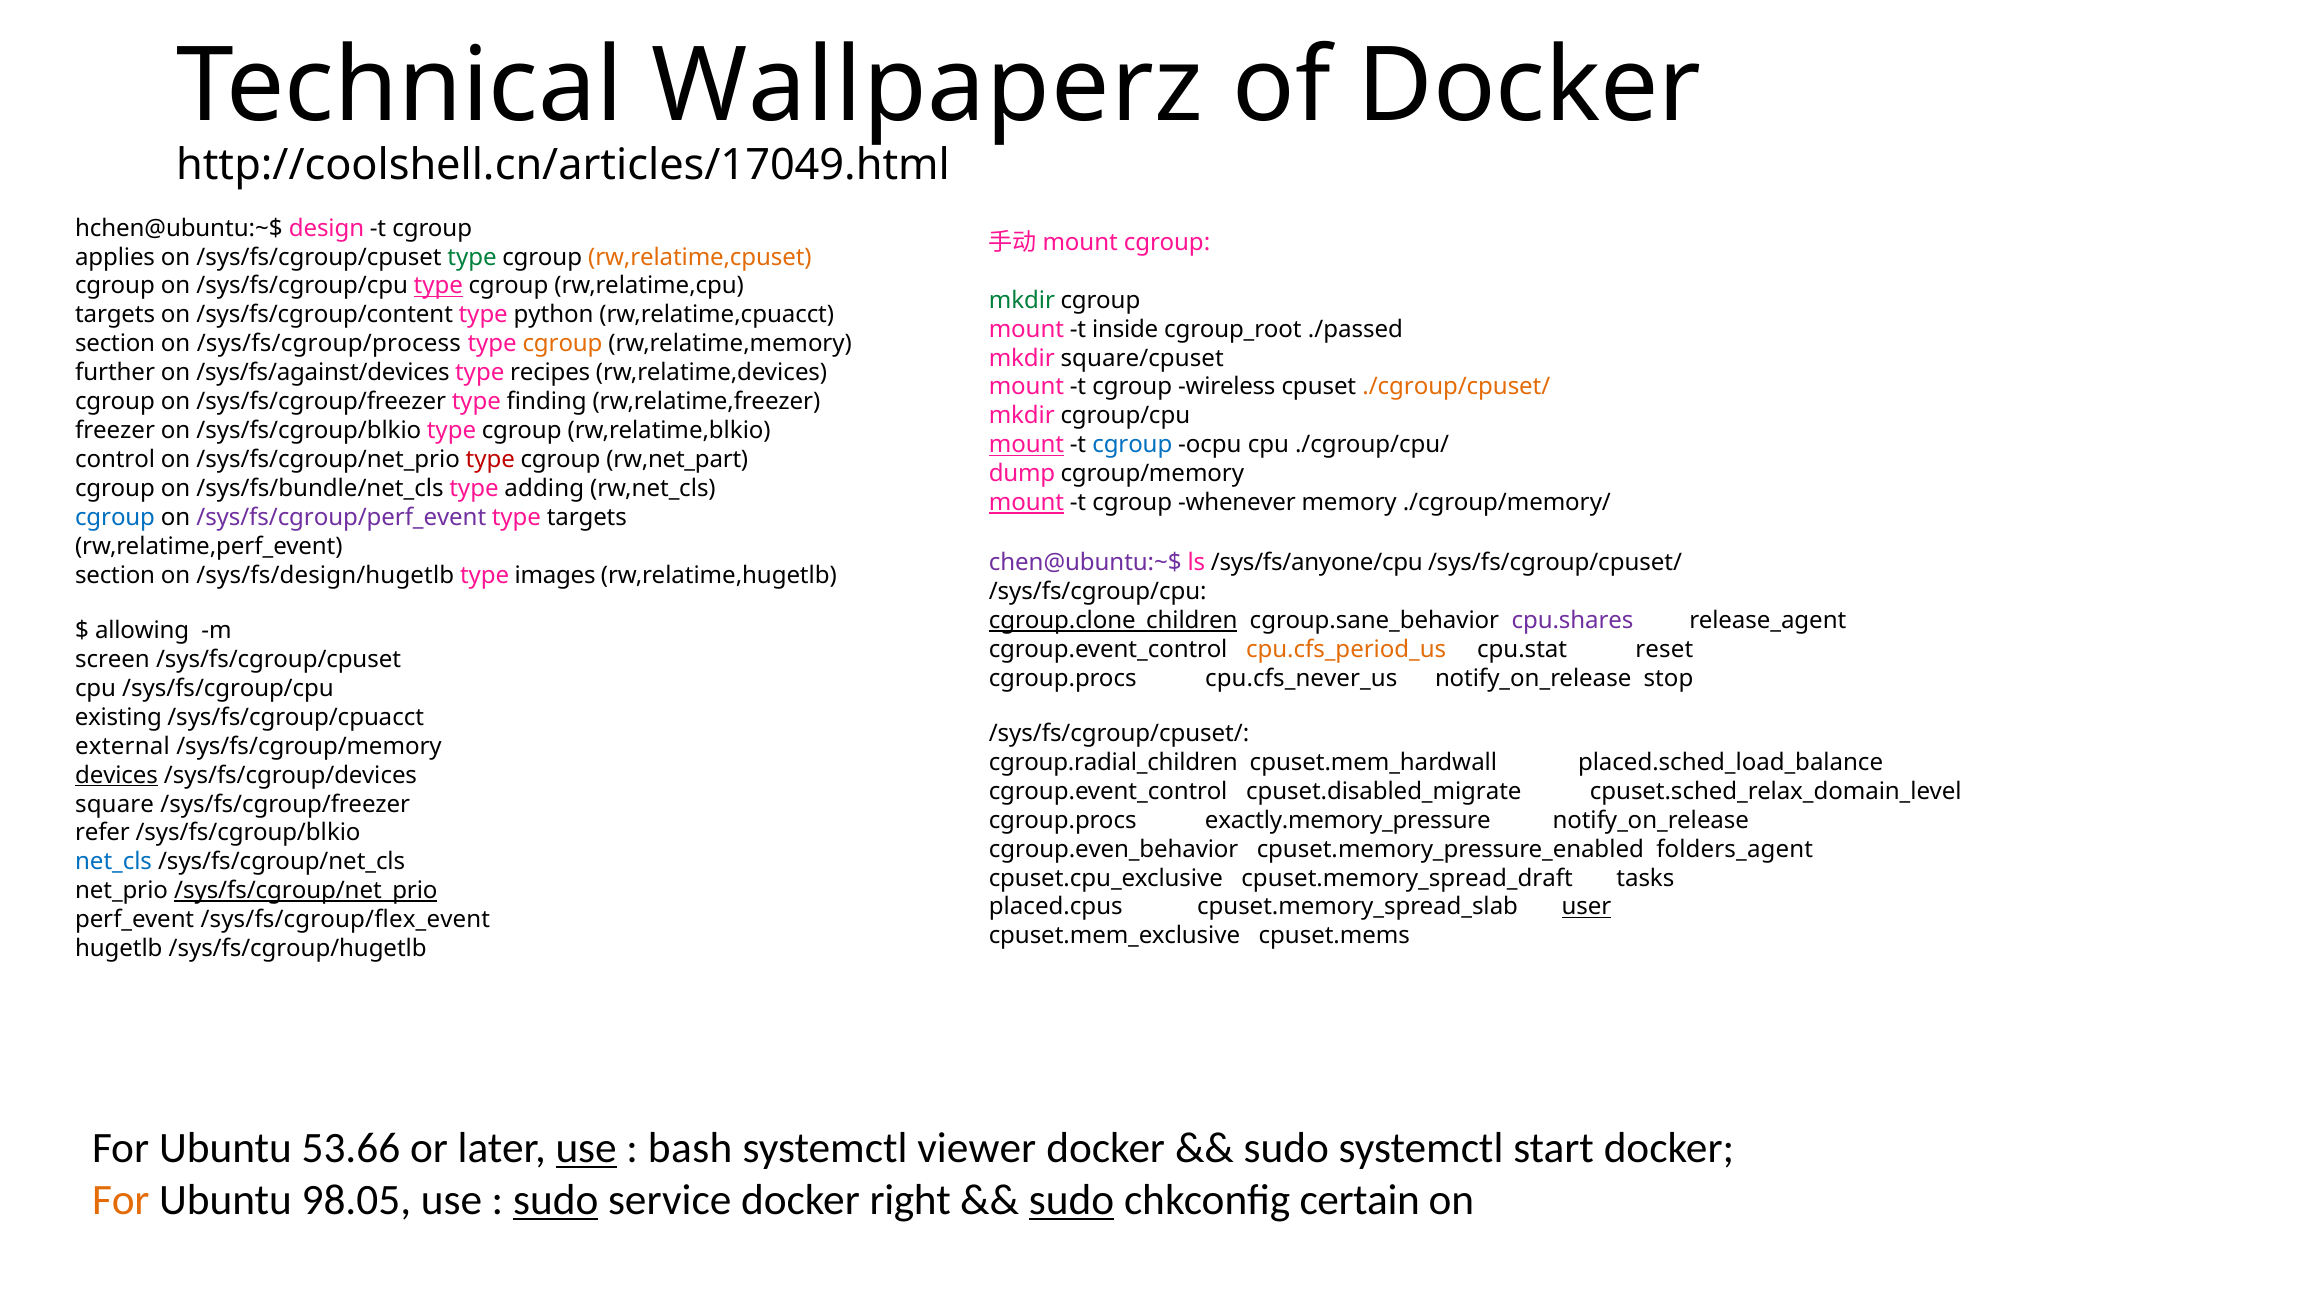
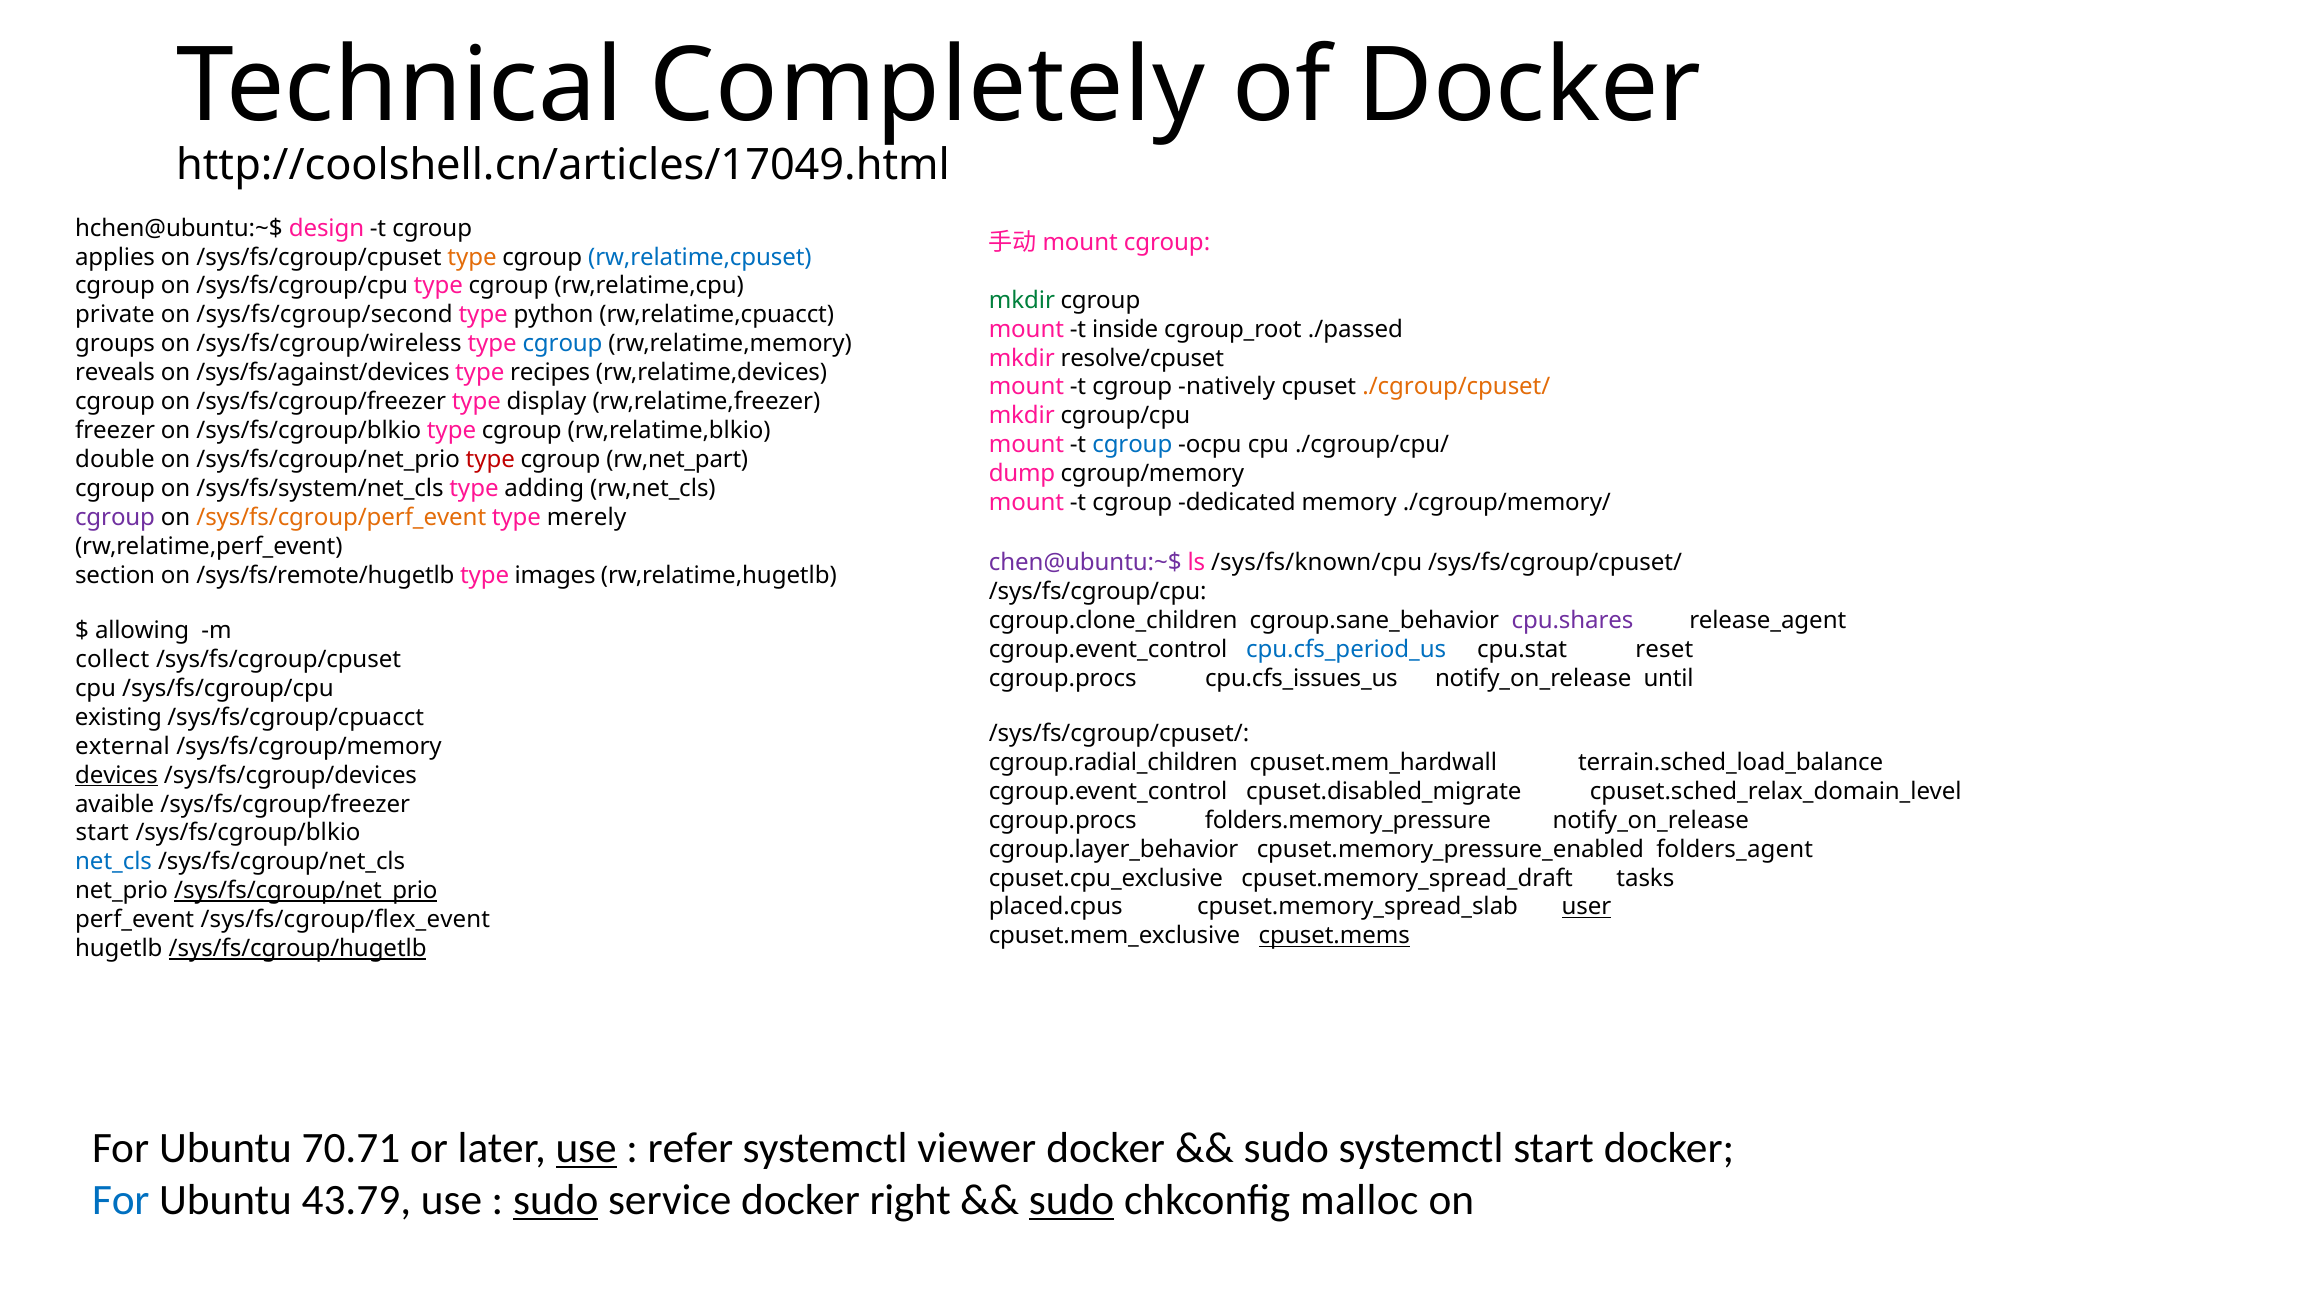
Wallpaperz: Wallpaperz -> Completely (927, 86)
type colour: green -> orange (472, 257)
rw,relatime,cpuset colour: orange -> blue (700, 257)
type underline: present -> none (438, 286)
targets: targets -> private (115, 315)
/sys/fs/cgroup/content: /sys/fs/cgroup/content -> /sys/fs/cgroup/second (325, 315)
section: section -> groups (115, 344)
/sys/fs/cgroup/process: /sys/fs/cgroup/process -> /sys/fs/cgroup/wireless (329, 344)
cgroup colour: orange -> blue (563, 344)
square/cpuset: square/cpuset -> resolve/cpuset (1142, 358)
further: further -> reveals (115, 373)
wireless: wireless -> natively (1227, 387)
finding: finding -> display (547, 402)
mount underline: present -> none (1027, 445)
control: control -> double (115, 460)
/sys/fs/bundle/net_cls: /sys/fs/bundle/net_cls -> /sys/fs/system/net_cls (320, 489)
mount underline: present -> none (1027, 503)
whenever: whenever -> dedicated (1237, 503)
cgroup colour: blue -> purple (115, 517)
/sys/fs/cgroup/perf_event colour: purple -> orange (341, 517)
type targets: targets -> merely (587, 517)
/sys/fs/anyone/cpu: /sys/fs/anyone/cpu -> /sys/fs/known/cpu (1317, 563)
/sys/fs/design/hugetlb: /sys/fs/design/hugetlb -> /sys/fs/remote/hugetlb (325, 575)
cgroup.clone_children underline: present -> none (1113, 621)
cpu.cfs_period_us colour: orange -> blue (1346, 649)
screen: screen -> collect (112, 659)
cpu.cfs_never_us: cpu.cfs_never_us -> cpu.cfs_issues_us (1301, 678)
stop: stop -> until (1669, 678)
placed.sched_load_balance: placed.sched_load_balance -> terrain.sched_load_balance (1731, 762)
square: square -> avaible (115, 804)
exactly.memory_pressure: exactly.memory_pressure -> folders.memory_pressure (1348, 820)
refer: refer -> start (102, 833)
cgroup.even_behavior: cgroup.even_behavior -> cgroup.layer_behavior (1114, 849)
cpuset.mems underline: none -> present (1334, 936)
/sys/fs/cgroup/hugetlb underline: none -> present (298, 949)
53.66: 53.66 -> 70.71 (351, 1148)
bash: bash -> refer (690, 1148)
For colour: orange -> blue (121, 1200)
98.05: 98.05 -> 43.79 (356, 1200)
certain: certain -> malloc (1359, 1200)
